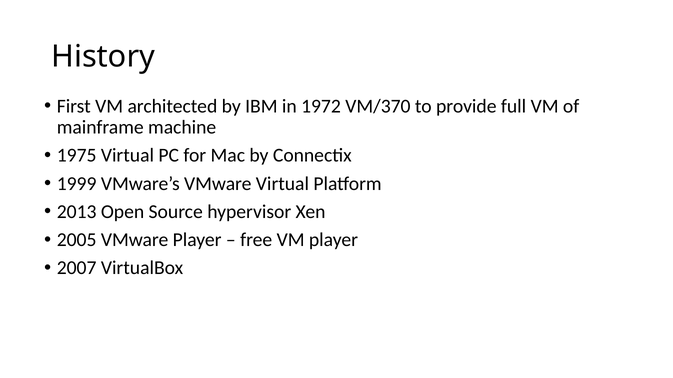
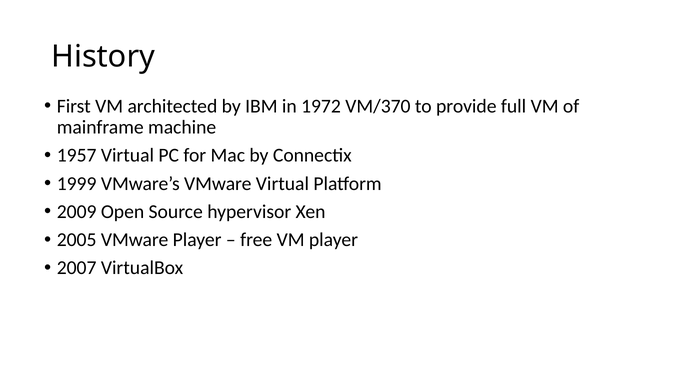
1975: 1975 -> 1957 (77, 156)
2013: 2013 -> 2009 (77, 212)
